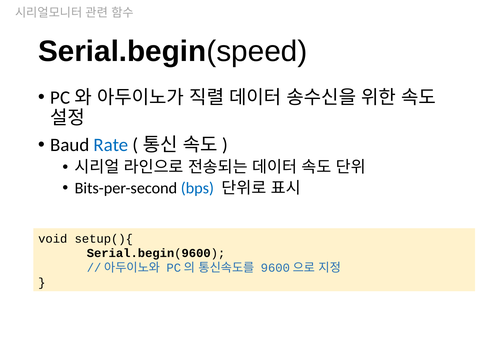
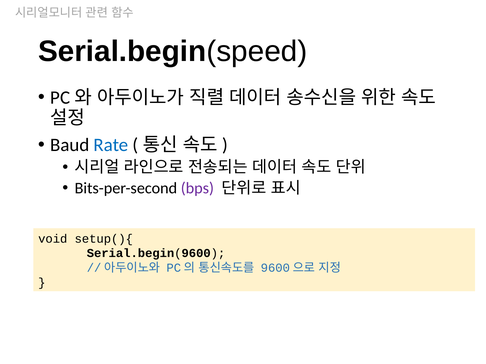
bps colour: blue -> purple (197, 188)
